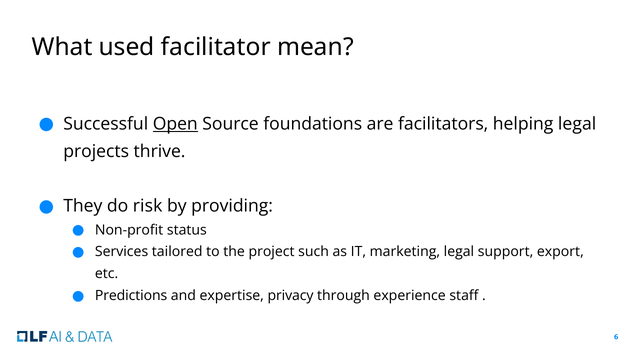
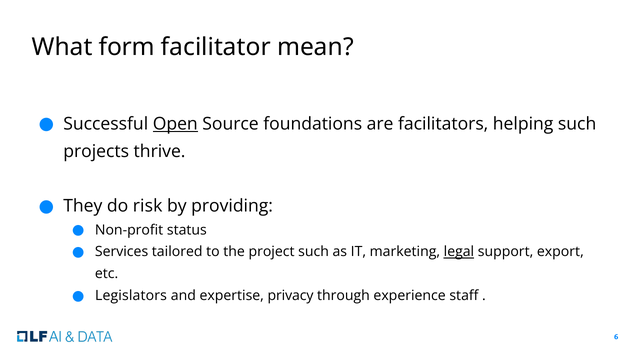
used: used -> form (127, 47)
helping legal: legal -> such (577, 124)
legal underline: none -> present (459, 252)
Predictions: Predictions -> Legislators (131, 296)
